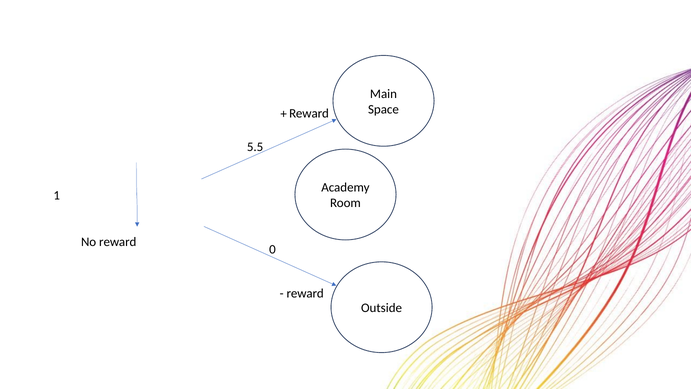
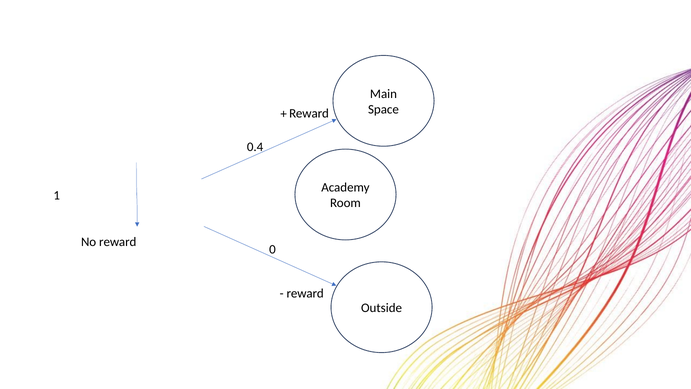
5.5: 5.5 -> 0.4 (255, 147)
